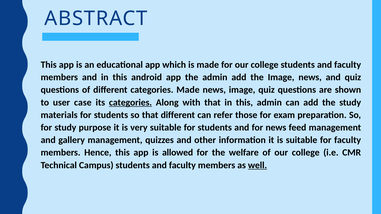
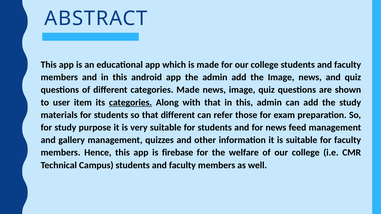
case: case -> item (83, 103)
allowed: allowed -> firebase (178, 153)
well underline: present -> none (257, 165)
